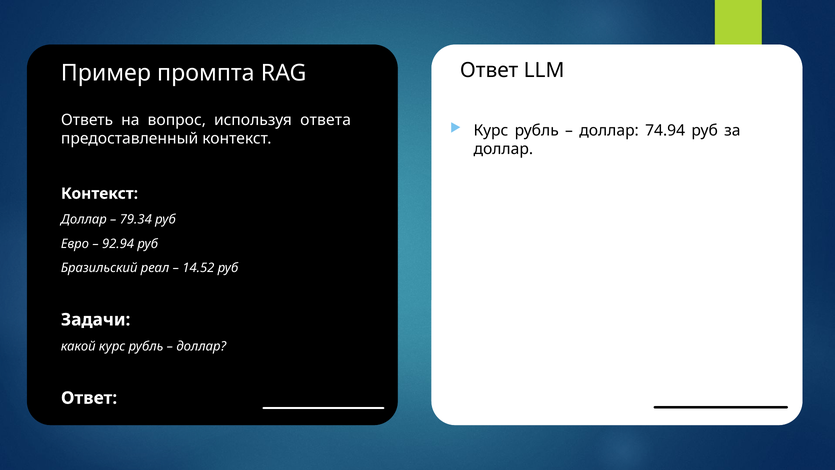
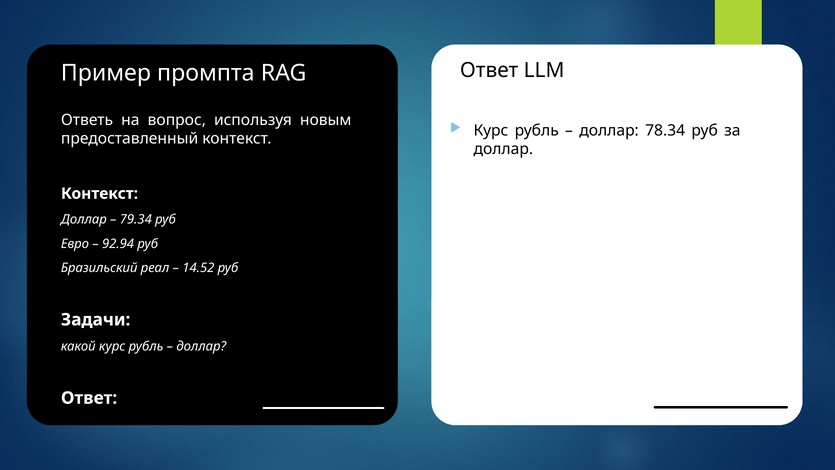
ответа: ответа -> новым (326, 120)
74.94: 74.94 -> 78.34 (665, 130)
